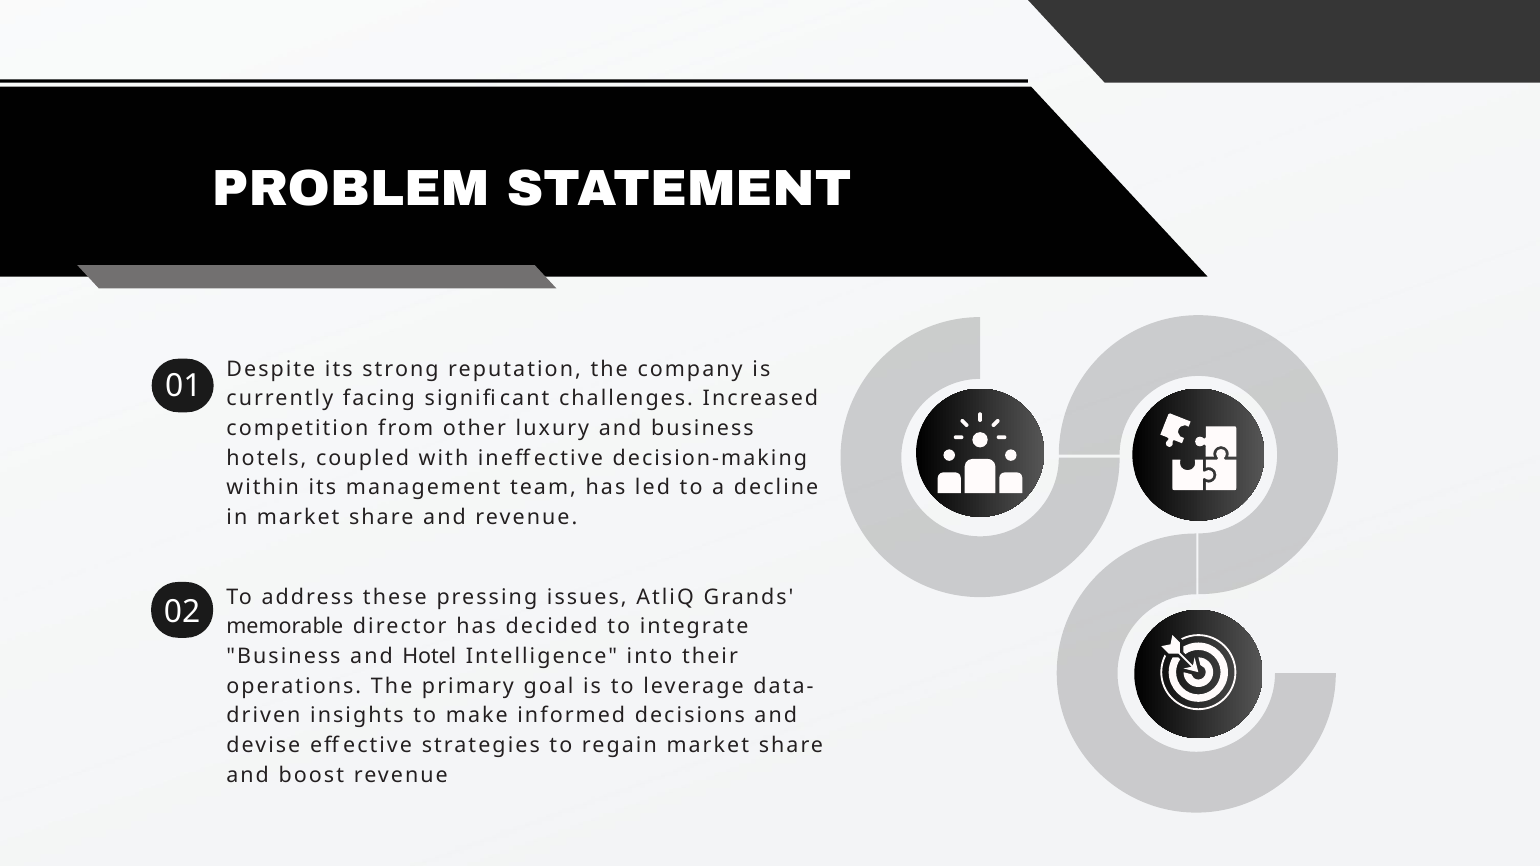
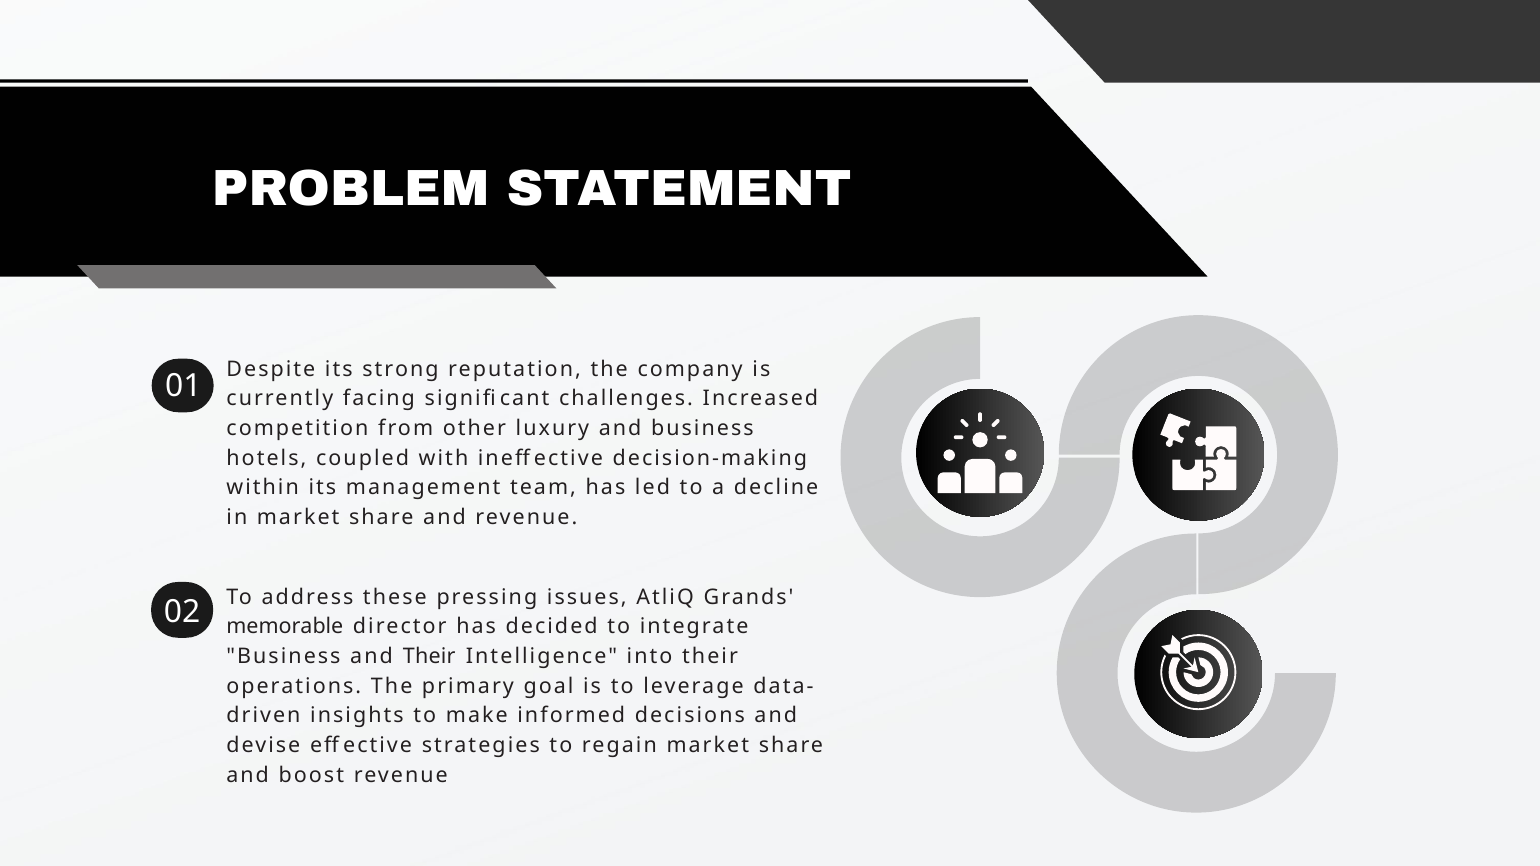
and Hotel: Hotel -> Their (429, 657)
